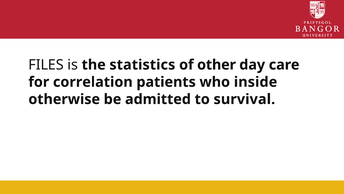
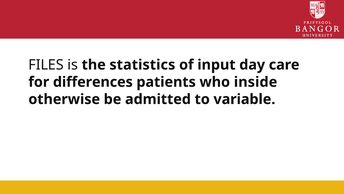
other: other -> input (216, 65)
correlation: correlation -> differences (93, 82)
survival: survival -> variable (244, 99)
